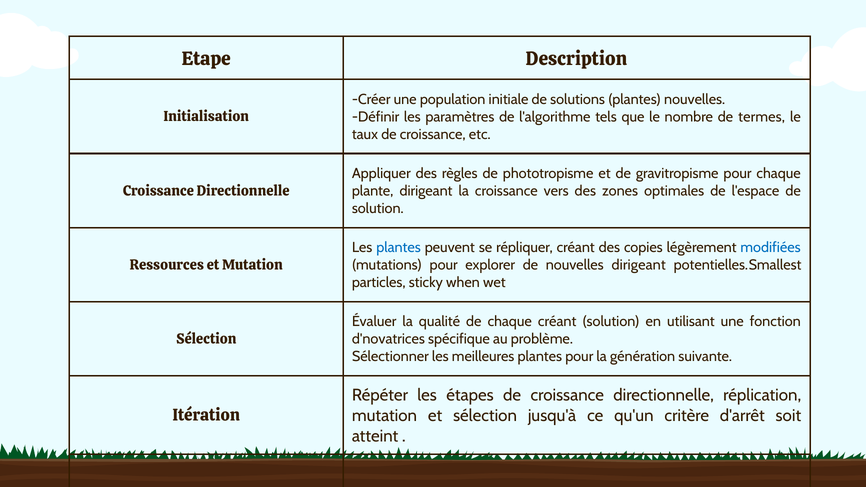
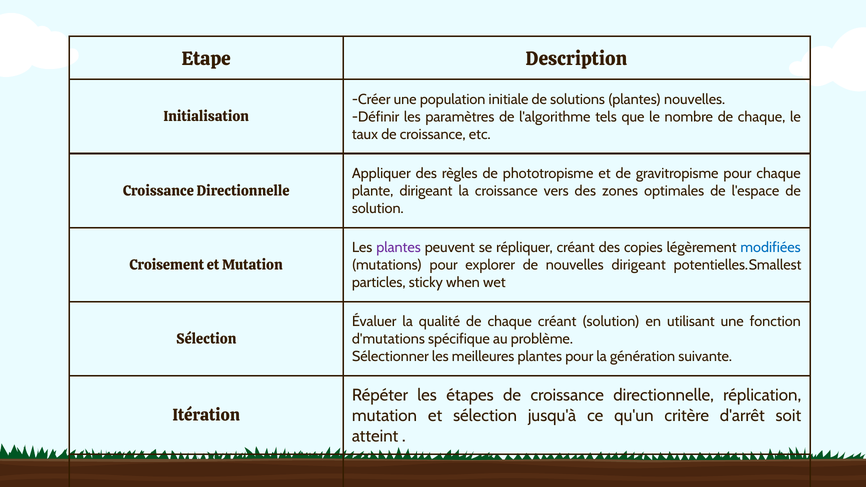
nombre de termes: termes -> chaque (762, 117)
plantes colour: blue -> purple (399, 247)
Ressources: Ressources -> Croisement (167, 265)
d'novatrices: d'novatrices -> d'mutations (388, 339)
